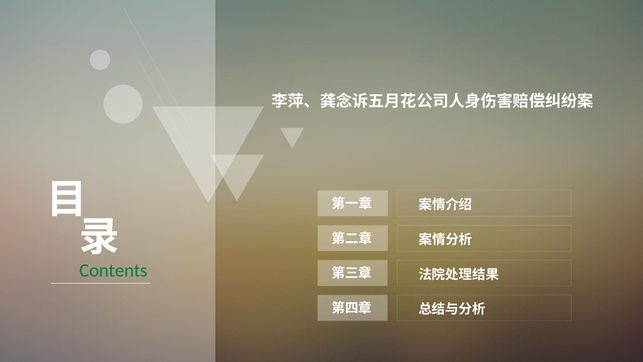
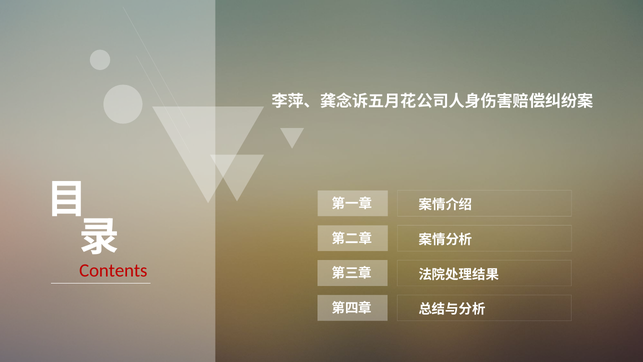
Contents colour: green -> red (113, 270)
